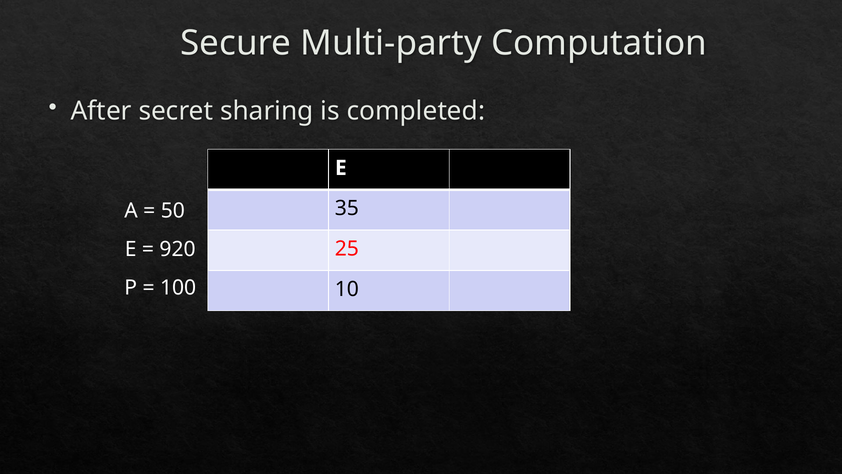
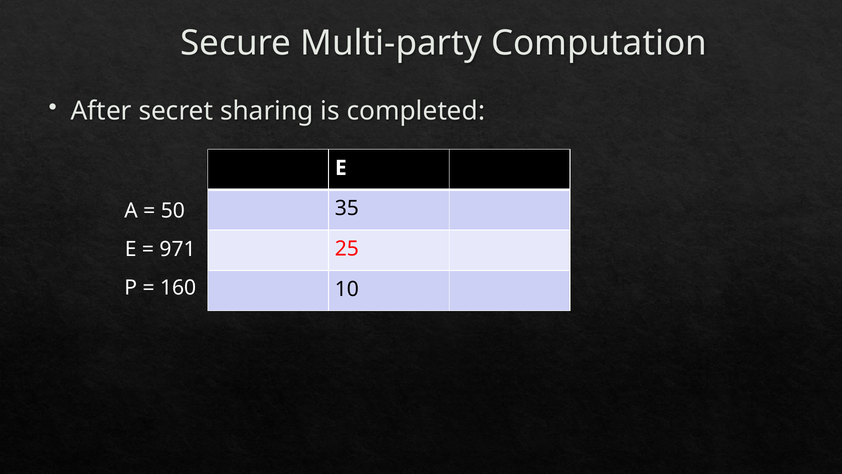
920: 920 -> 971 (178, 249)
100: 100 -> 160 (178, 288)
